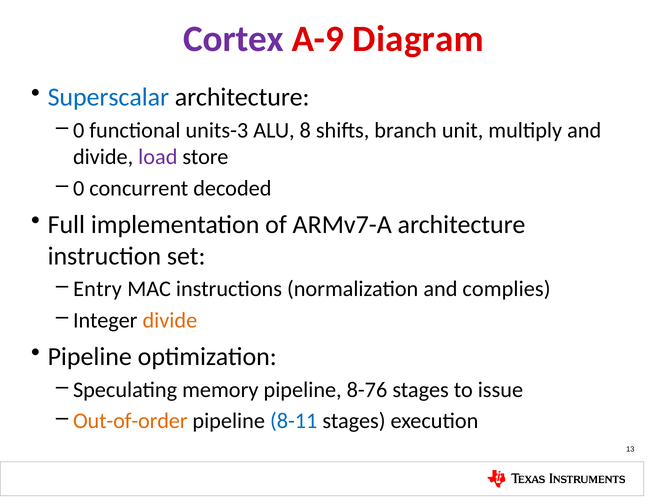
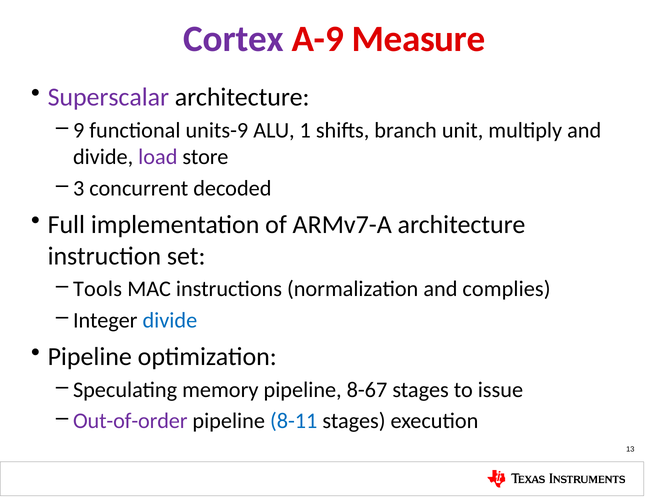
Diagram: Diagram -> Measure (419, 39)
Superscalar colour: blue -> purple (108, 97)
0: 0 -> 9 (79, 130)
units-3: units-3 -> units-9 (217, 130)
8: 8 -> 1 (305, 130)
0: 0 -> 3 (79, 188)
Entry: Entry -> Tools (98, 289)
divide colour: orange -> blue (170, 320)
8-76: 8-76 -> 8-67 (367, 390)
Out-of-order colour: orange -> purple (130, 421)
